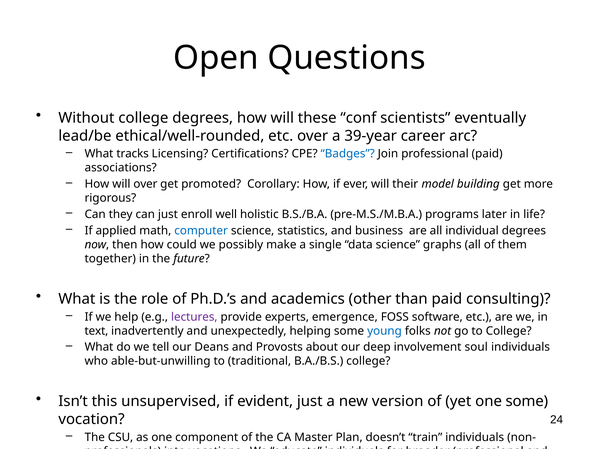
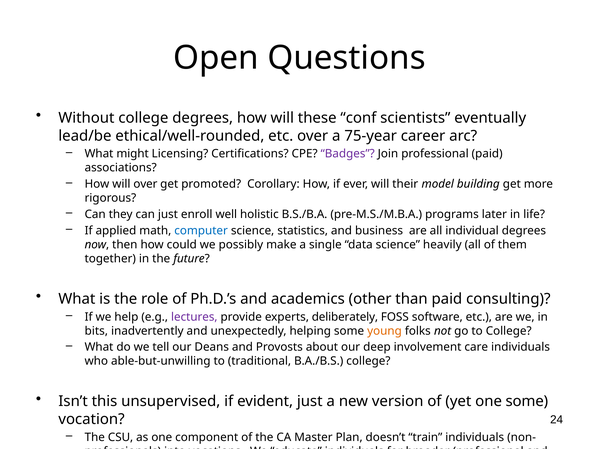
39-year: 39-year -> 75-year (371, 136)
tracks: tracks -> might (133, 154)
Badges colour: blue -> purple (348, 154)
graphs: graphs -> heavily (442, 245)
emergence: emergence -> deliberately (345, 317)
text: text -> bits (96, 331)
young colour: blue -> orange (384, 331)
soul: soul -> care (476, 347)
